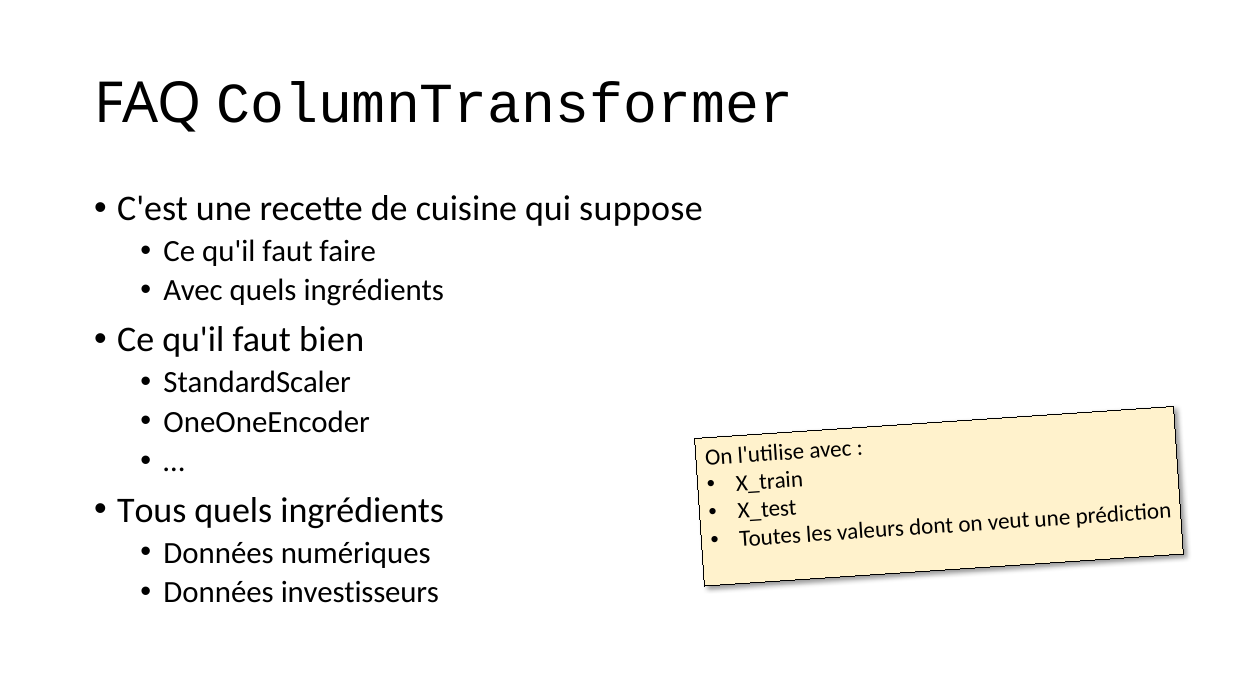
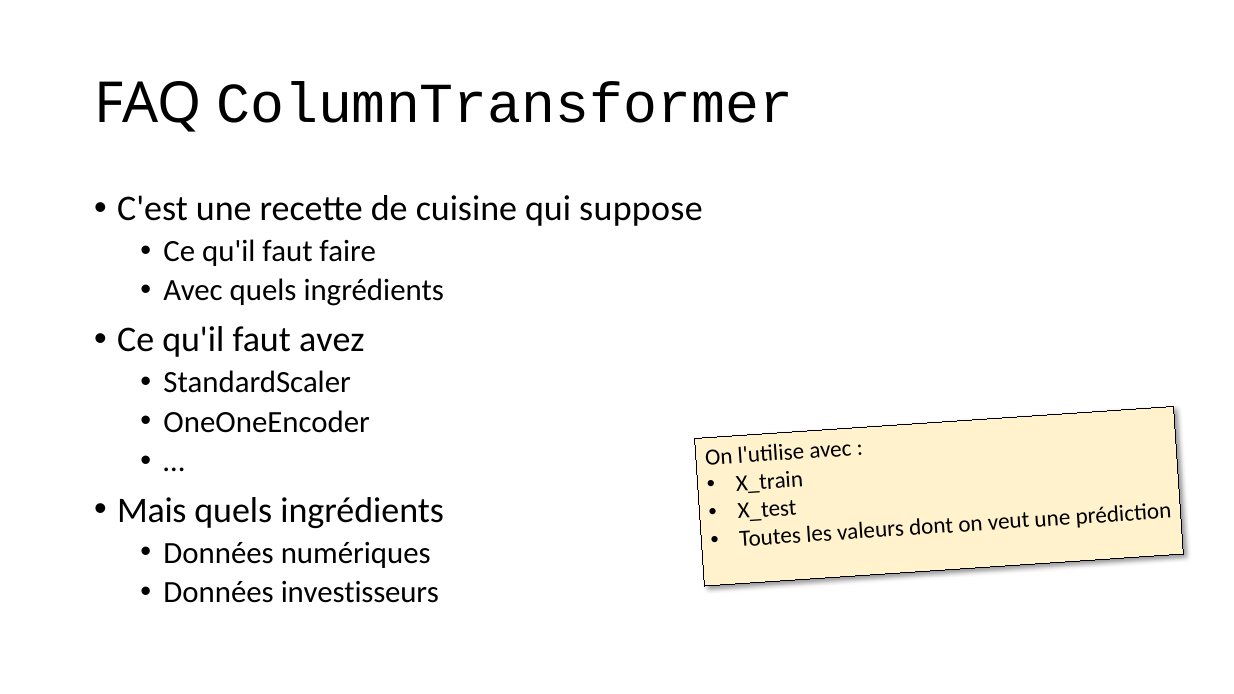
bien: bien -> avez (332, 340)
Tous: Tous -> Mais (152, 510)
